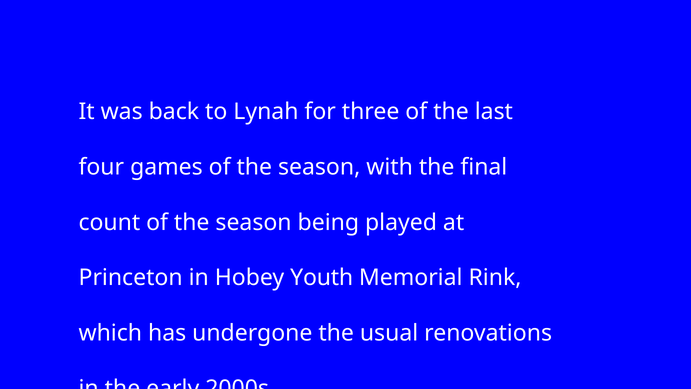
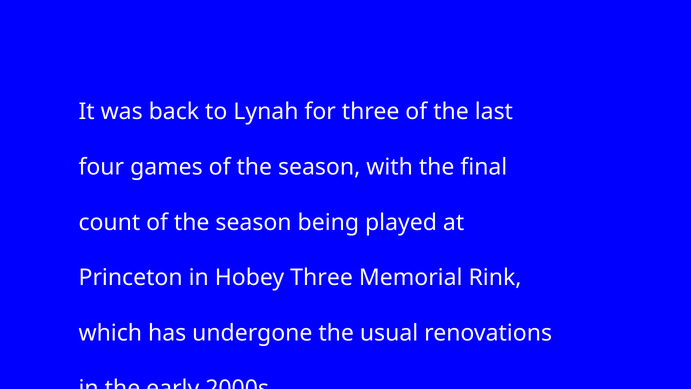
Hobey Youth: Youth -> Three (322, 278)
